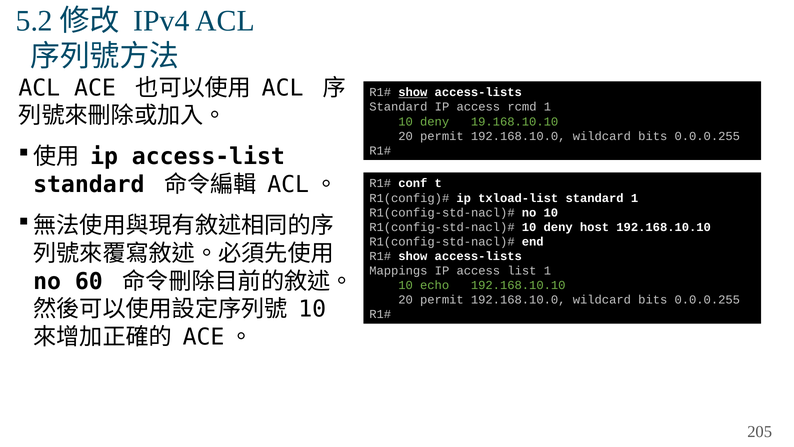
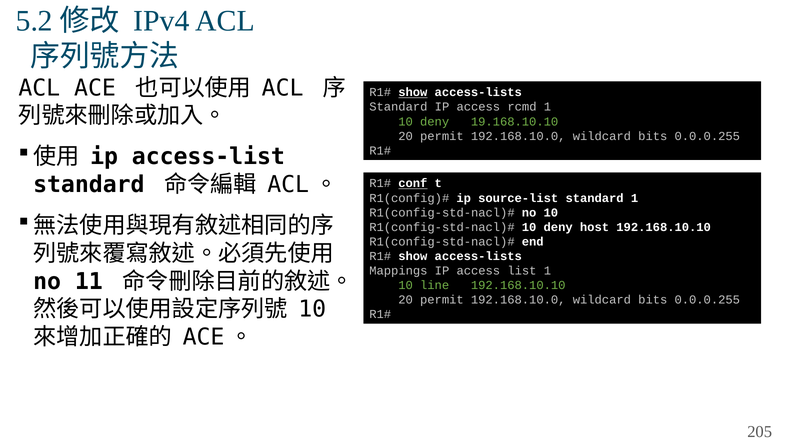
conf underline: none -> present (413, 183)
txload-list: txload-list -> source-list (518, 198)
60: 60 -> 11 (89, 281)
echo: echo -> line (435, 285)
